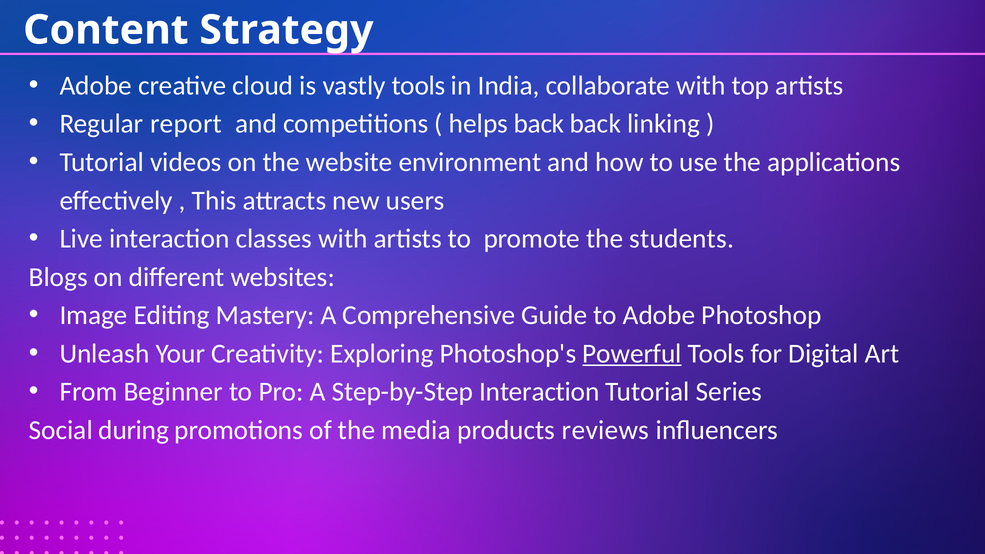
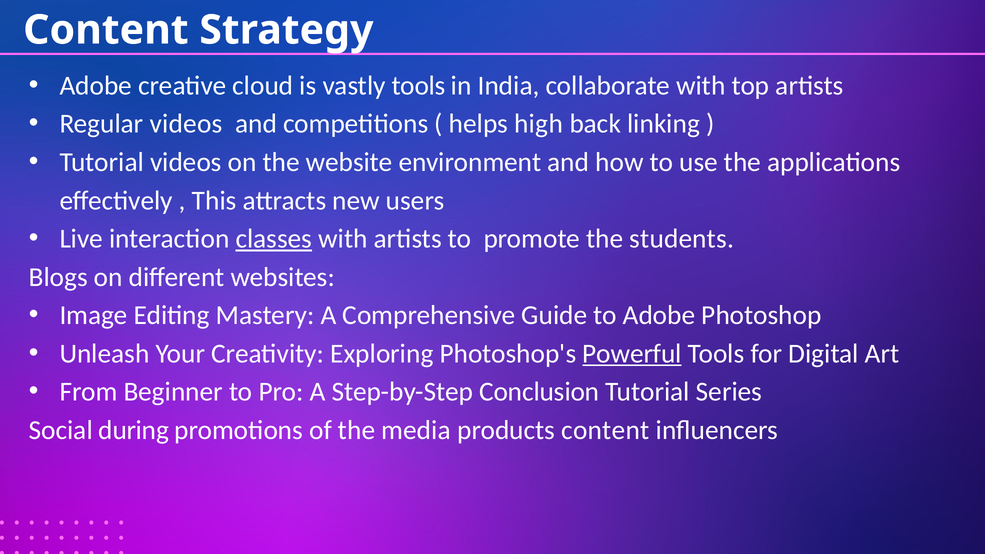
Regular report: report -> videos (186, 124)
helps back: back -> high (539, 124)
classes underline: none -> present (274, 239)
Step-by-Step Interaction: Interaction -> Conclusion (539, 392)
products reviews: reviews -> content (605, 430)
